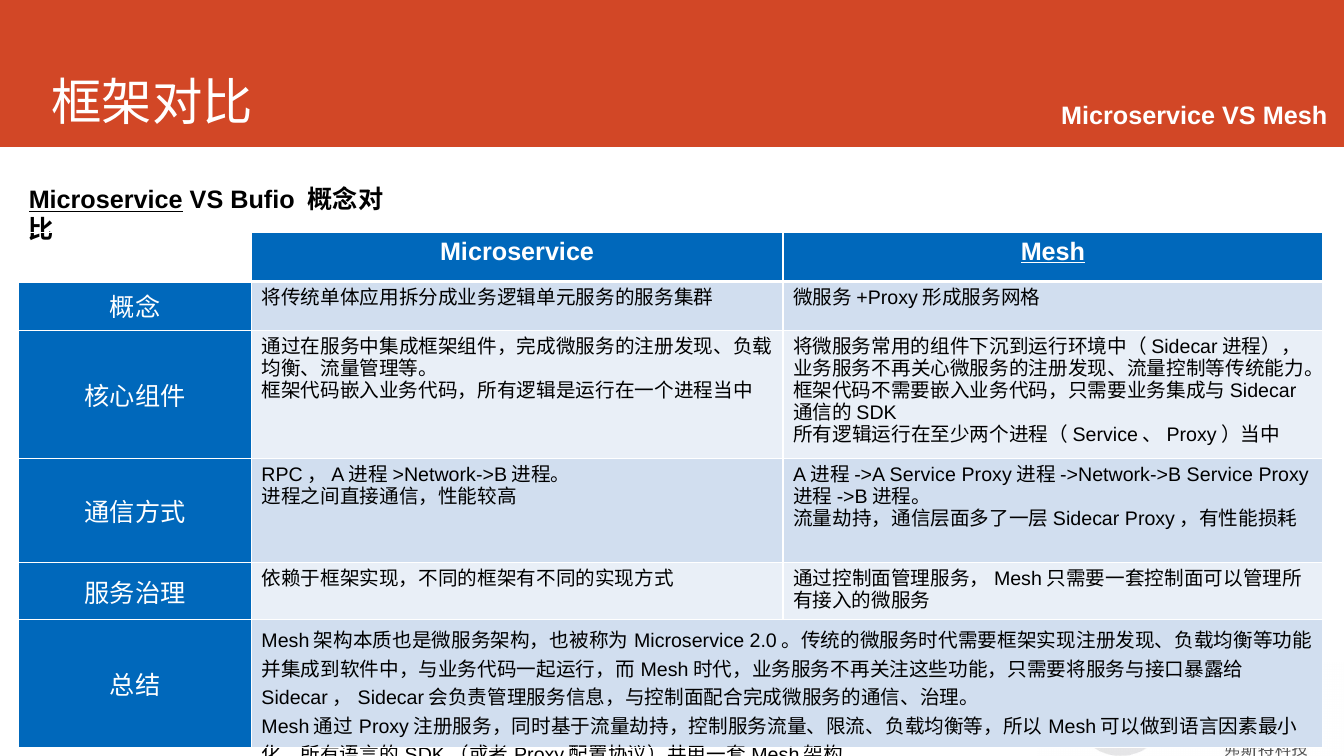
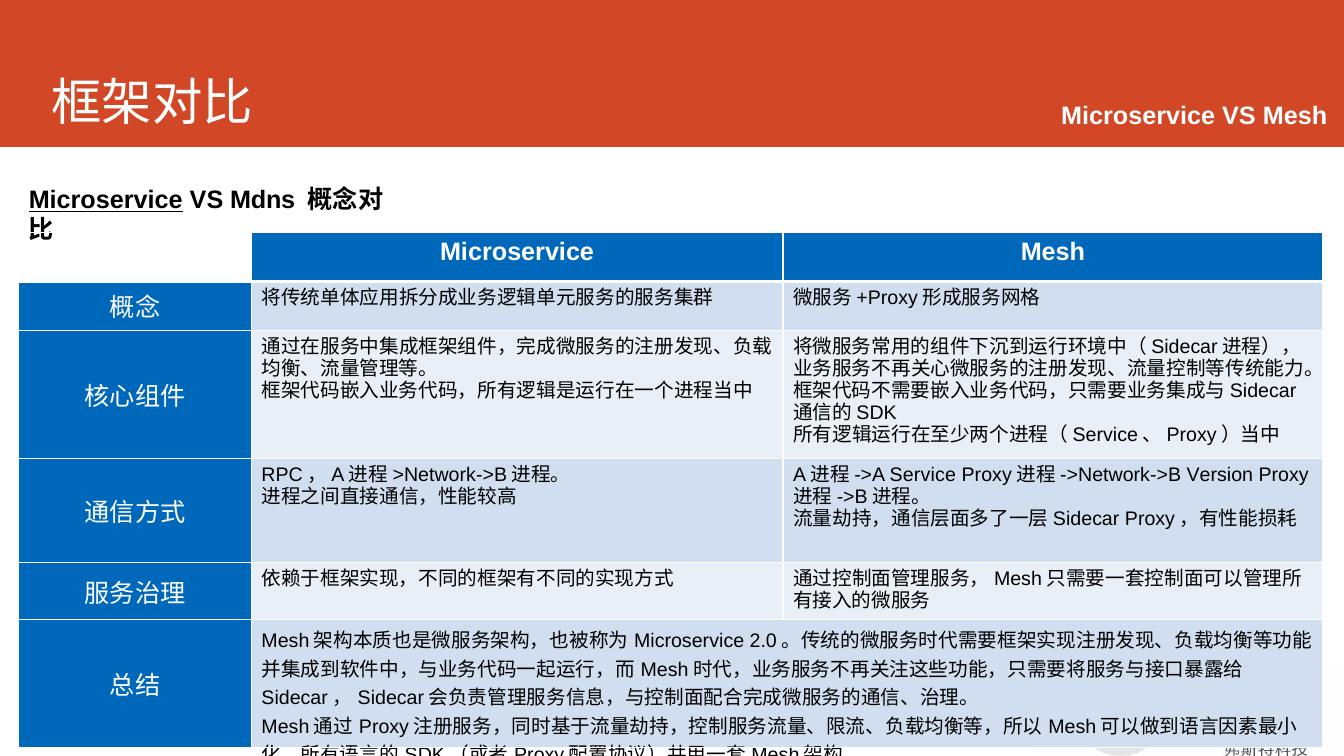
Bufio: Bufio -> Mdns (263, 200)
Mesh underline: present -> none (1053, 252)
Service: Service -> Version (1220, 475)
